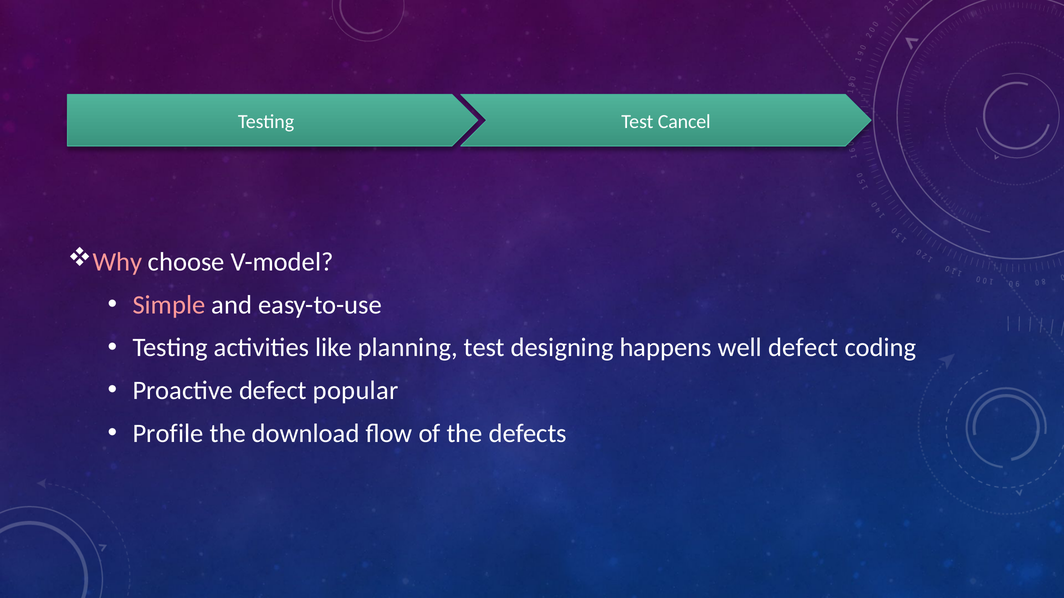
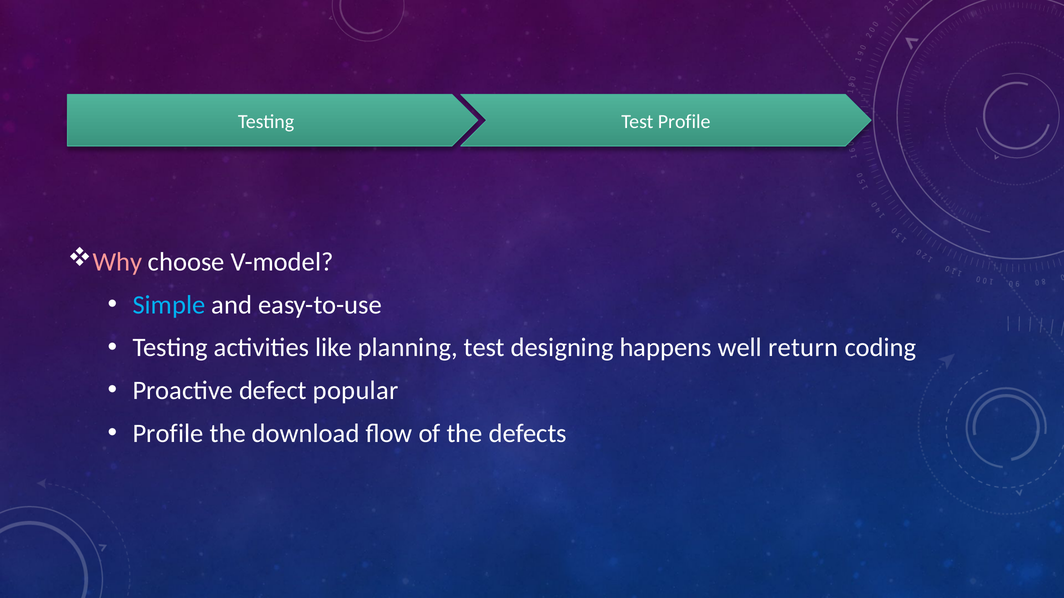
Test Cancel: Cancel -> Profile (684, 122)
Simple colour: pink -> light blue (169, 305)
well defect: defect -> return (803, 348)
